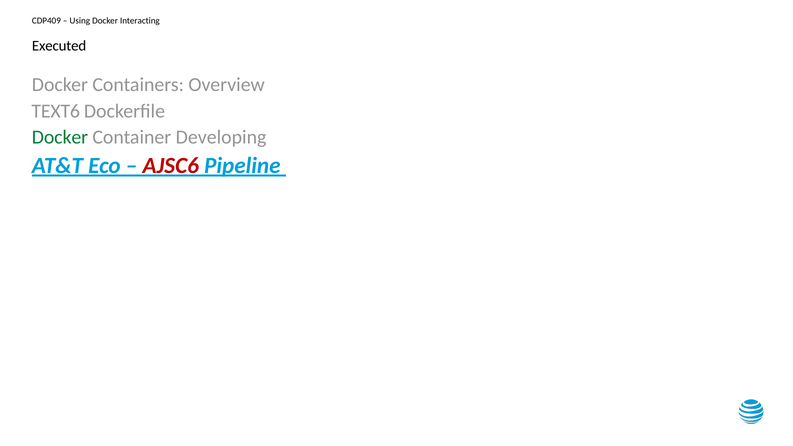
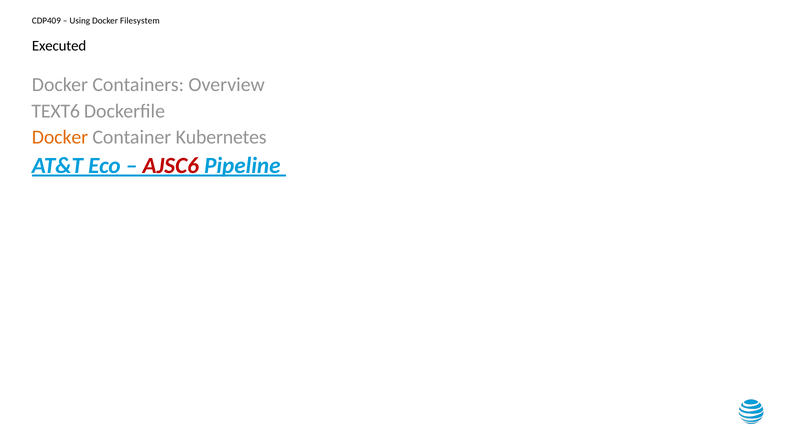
Interacting: Interacting -> Filesystem (140, 21)
Docker colour: green -> orange (60, 137)
Developing: Developing -> Kubernetes (221, 137)
